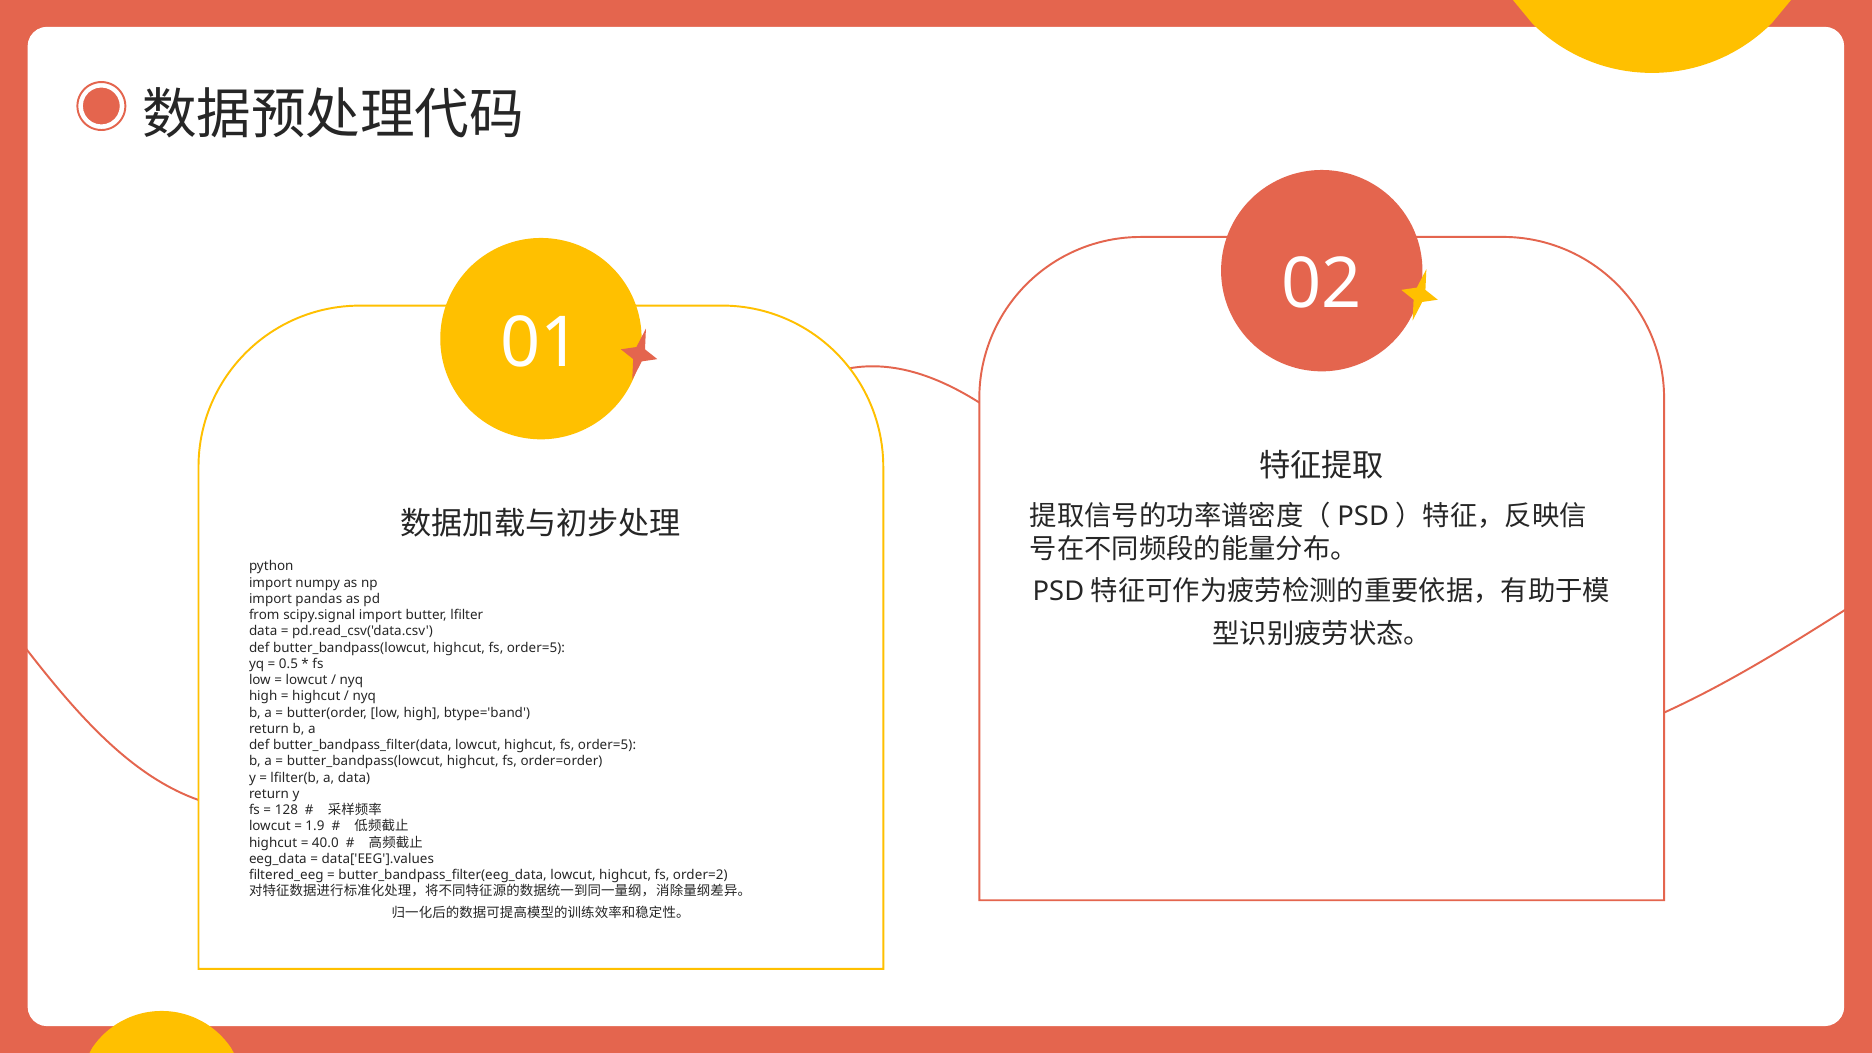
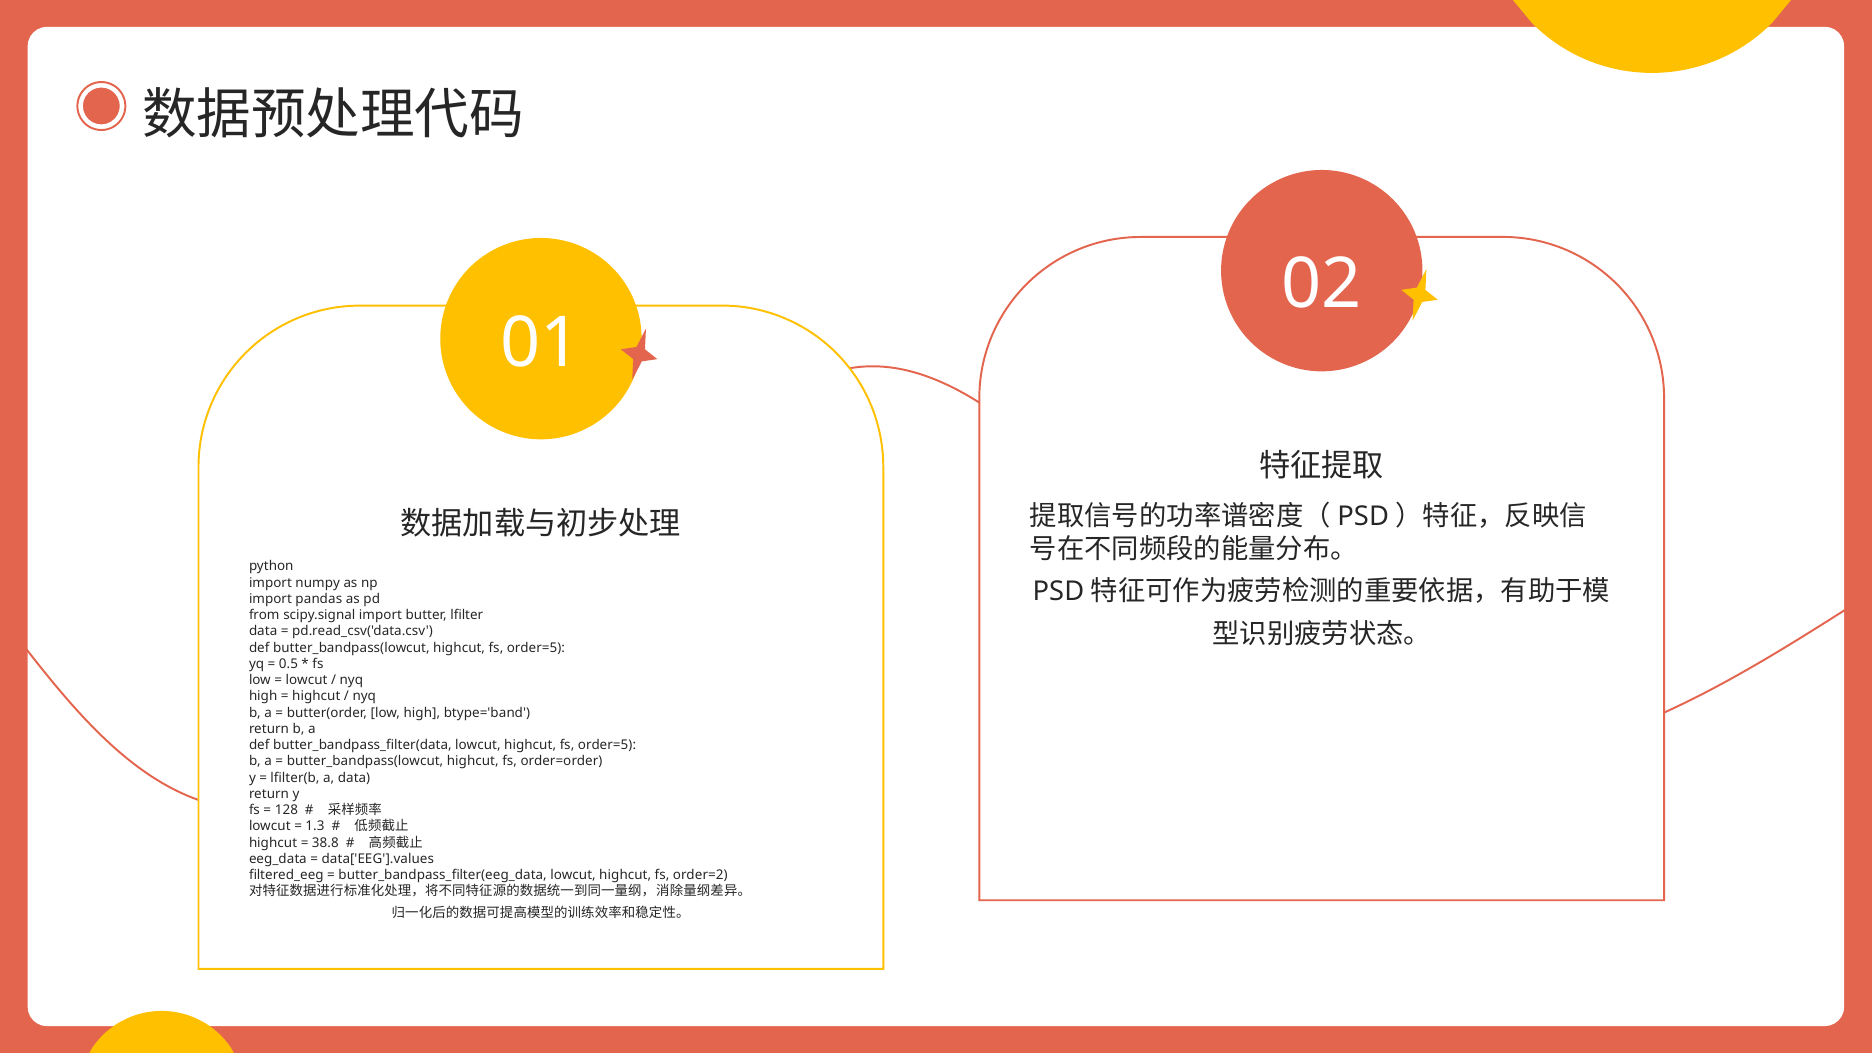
1.9: 1.9 -> 1.3 (315, 826)
40.0: 40.0 -> 38.8 (325, 843)
